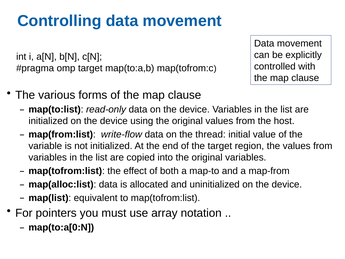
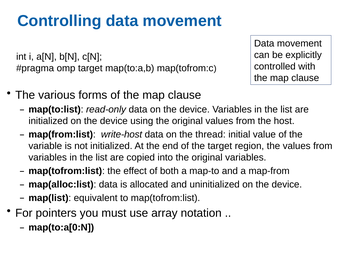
write-flow: write-flow -> write-host (122, 134)
